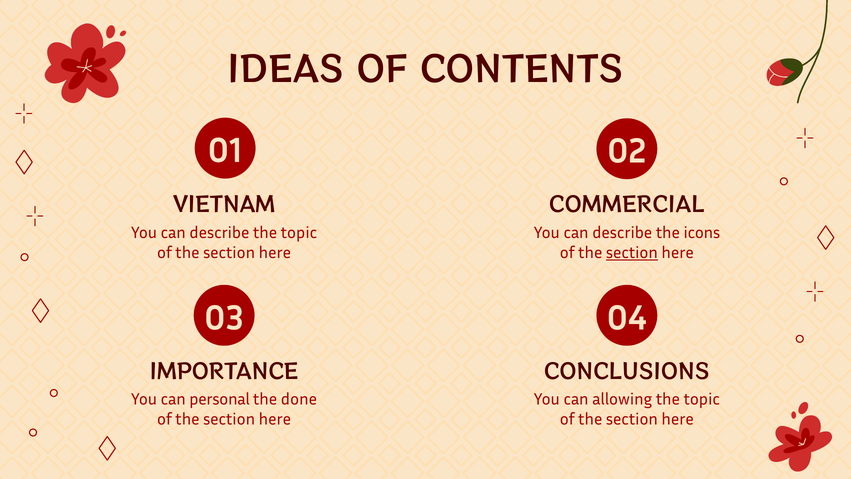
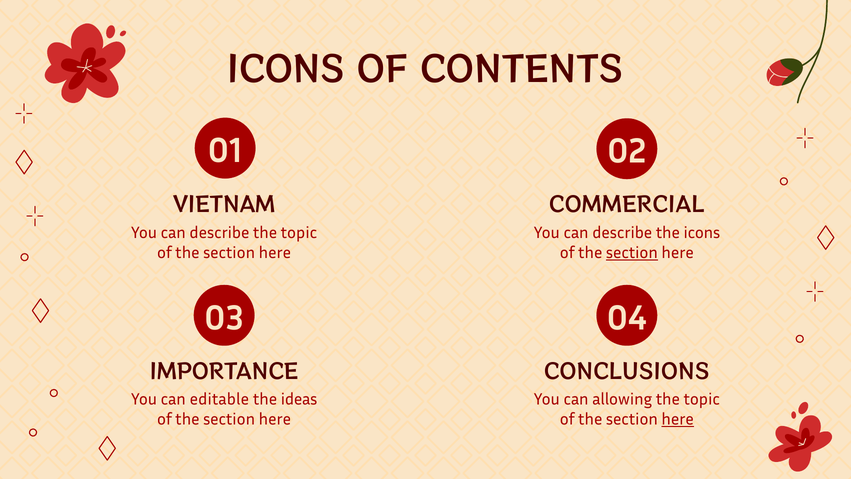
IDEAS: IDEAS -> ICONS (286, 71)
personal: personal -> editable (219, 399)
done: done -> ideas (299, 399)
here underline: none -> present (678, 419)
